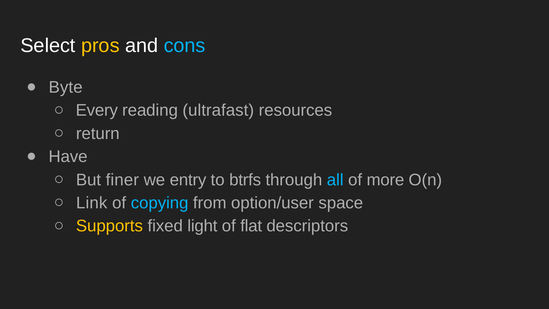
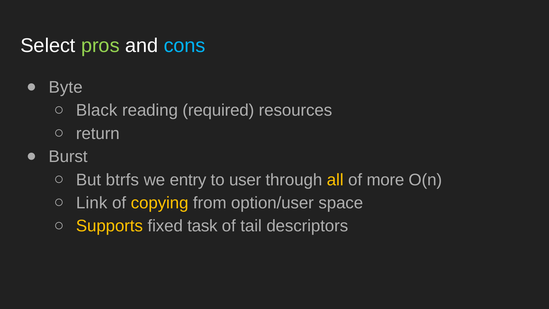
pros colour: yellow -> light green (100, 45)
Every: Every -> Black (97, 110)
ultrafast: ultrafast -> required (218, 110)
Have: Have -> Burst (68, 157)
finer: finer -> btrfs (122, 180)
btrfs: btrfs -> user (245, 180)
all colour: light blue -> yellow (335, 180)
copying colour: light blue -> yellow (160, 203)
light: light -> task (202, 226)
flat: flat -> tail (251, 226)
